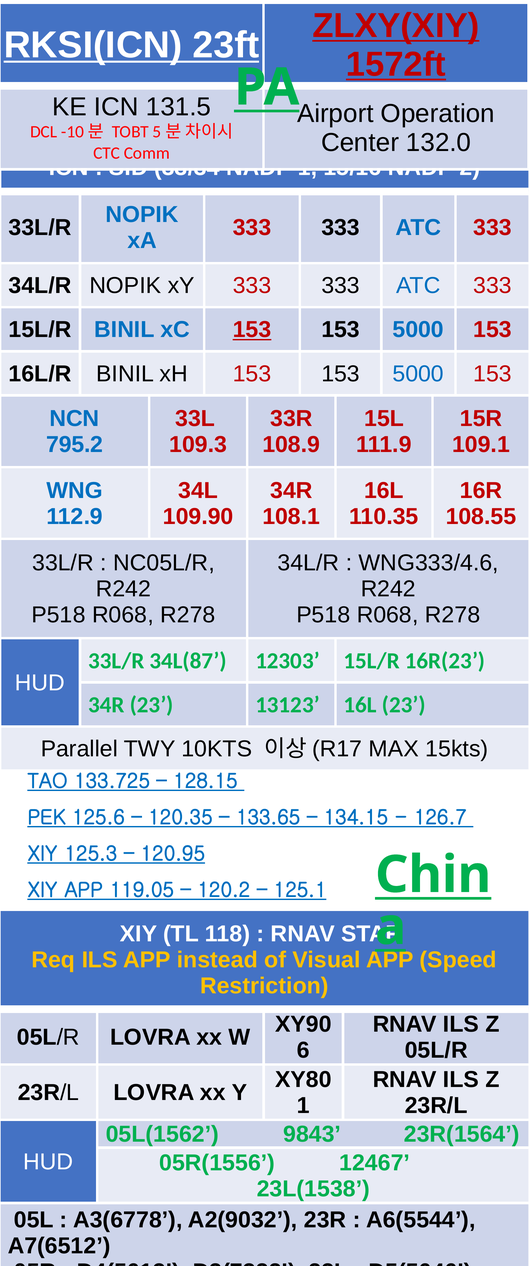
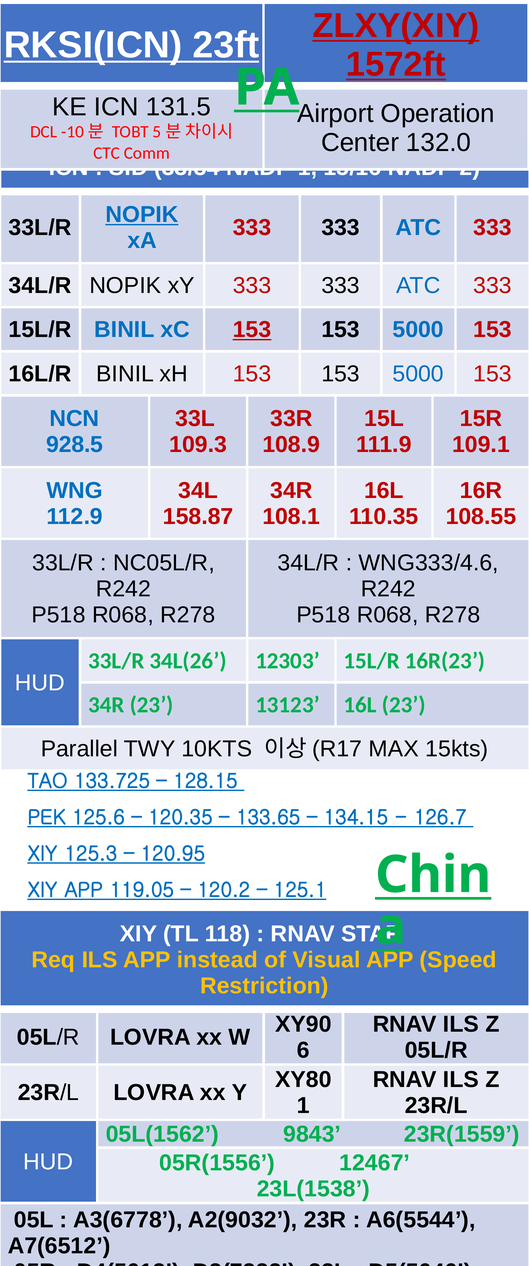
NOPIK underline: none -> present (142, 215)
795.2: 795.2 -> 928.5 (75, 445)
109.90: 109.90 -> 158.87 (198, 516)
34L(87: 34L(87 -> 34L(26 (188, 661)
23R(1564: 23R(1564 -> 23R(1559 (462, 1134)
